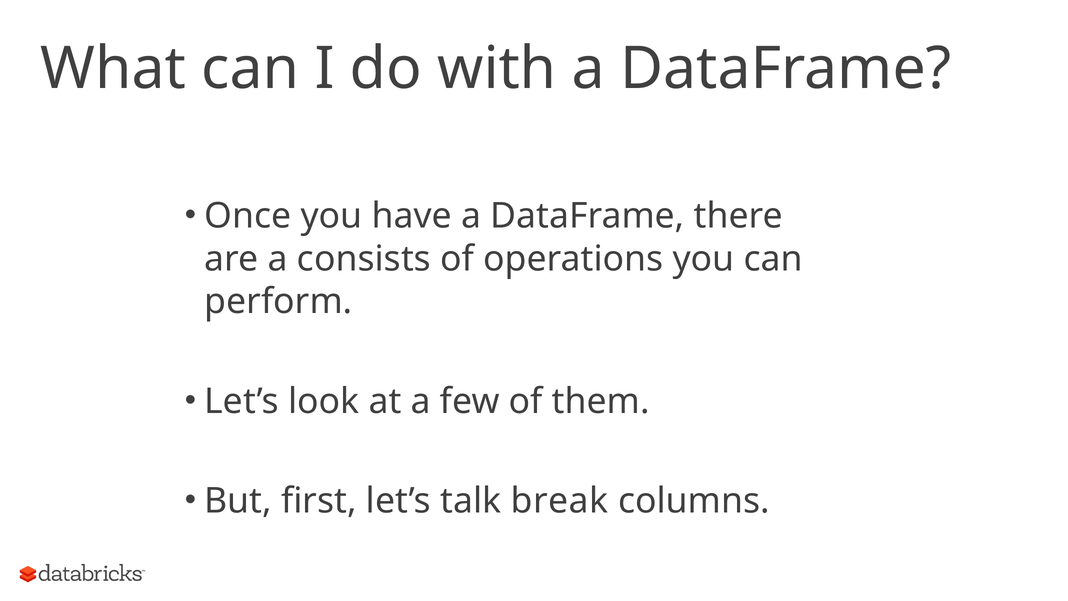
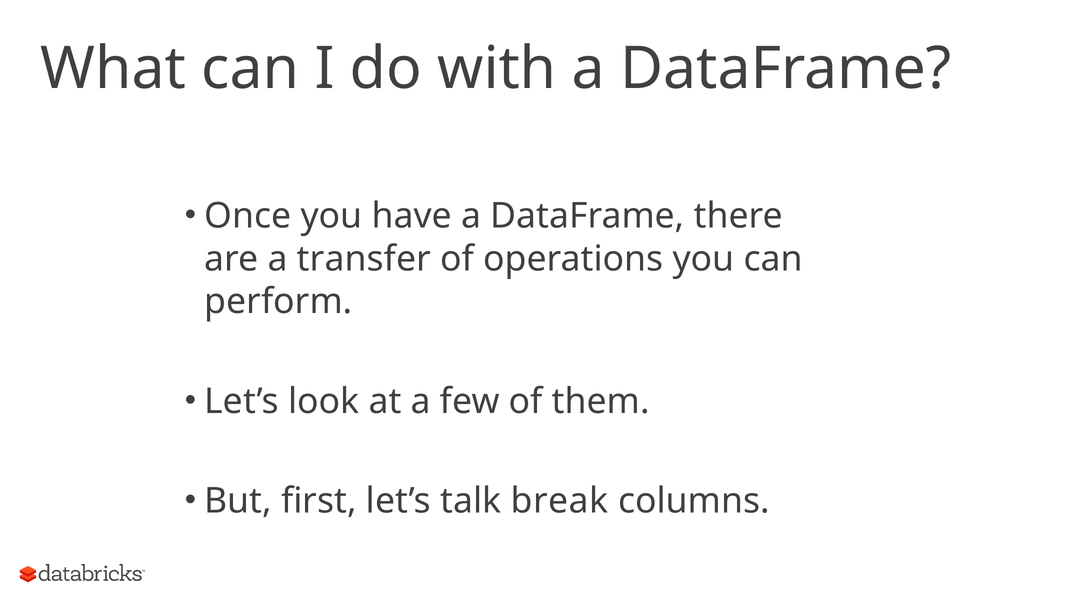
consists: consists -> transfer (364, 259)
